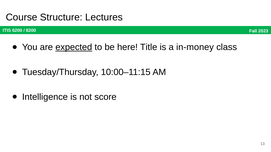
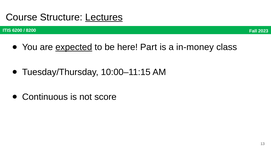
Lectures underline: none -> present (104, 17)
Title: Title -> Part (149, 47)
Intelligence: Intelligence -> Continuous (45, 97)
